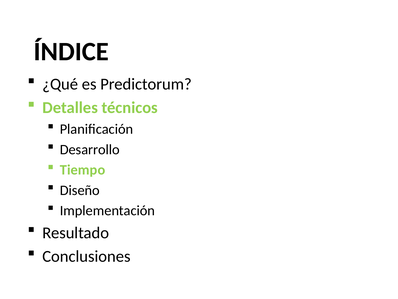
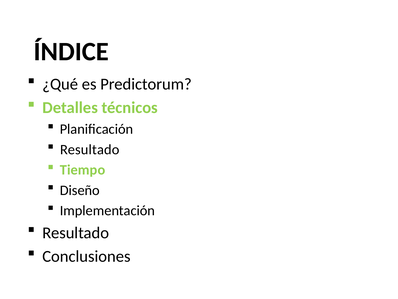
Desarrollo: Desarrollo -> Resultado (90, 149)
